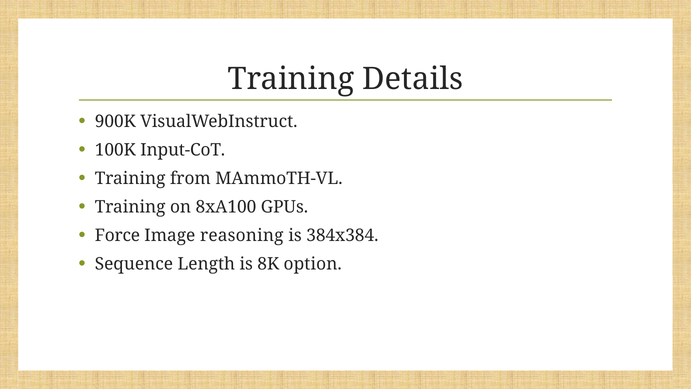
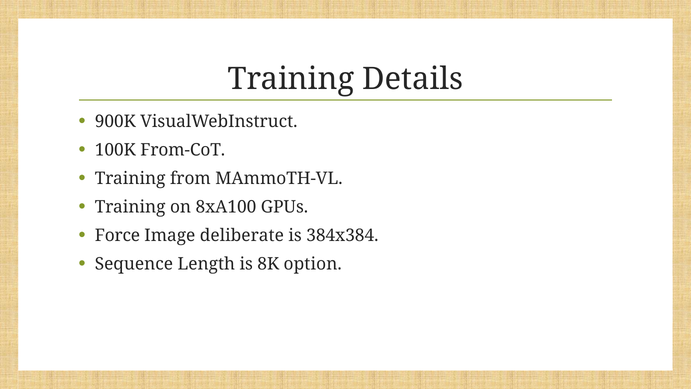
Input-CoT: Input-CoT -> From-CoT (183, 150)
reasoning: reasoning -> deliberate (242, 235)
